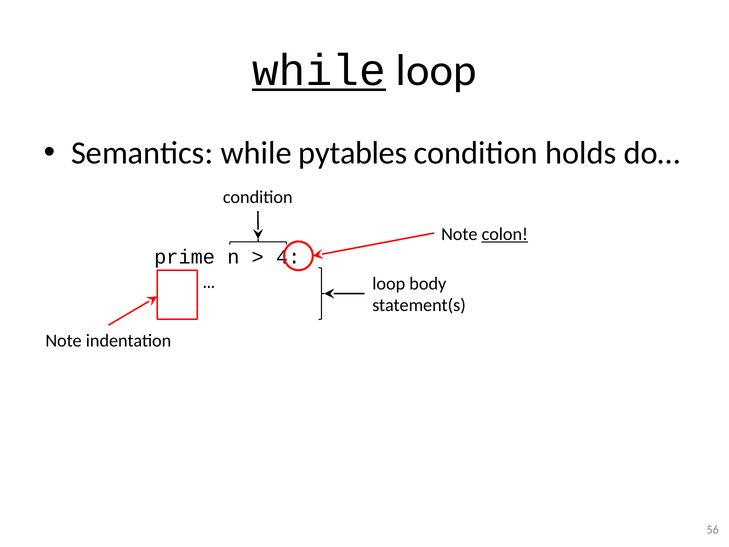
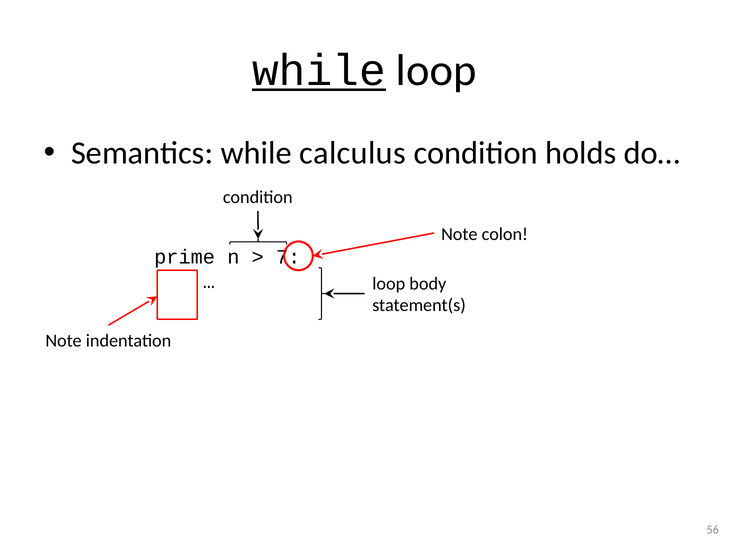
pytables: pytables -> calculus (353, 153)
colon underline: present -> none (505, 234)
4: 4 -> 7 (288, 257)
